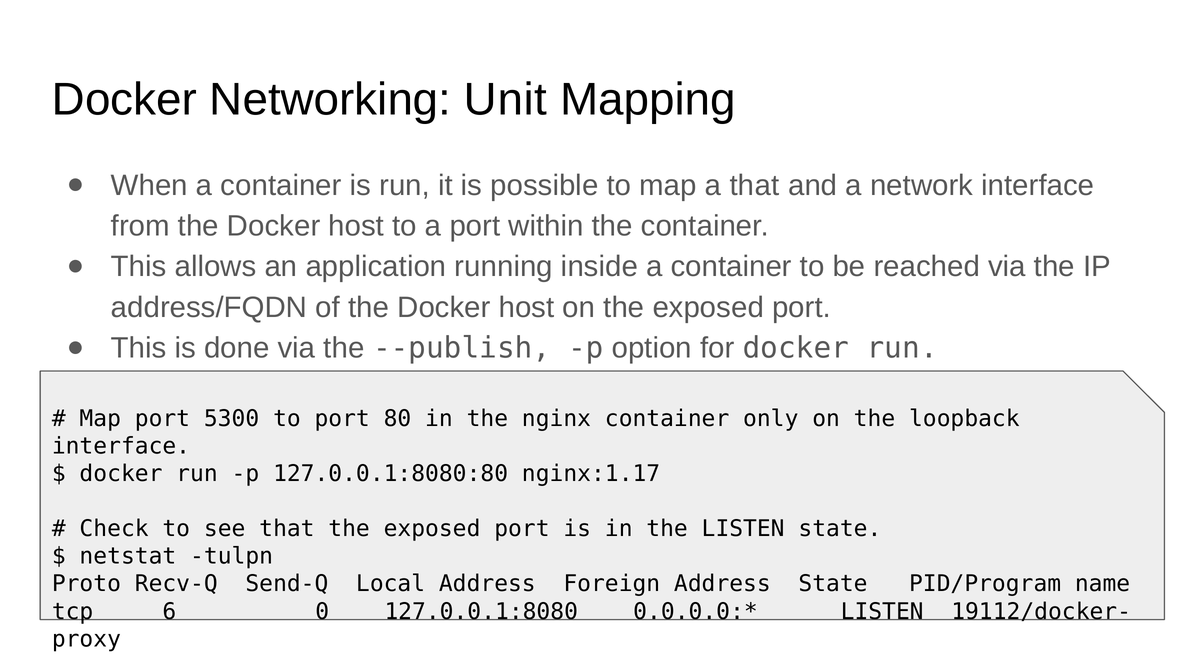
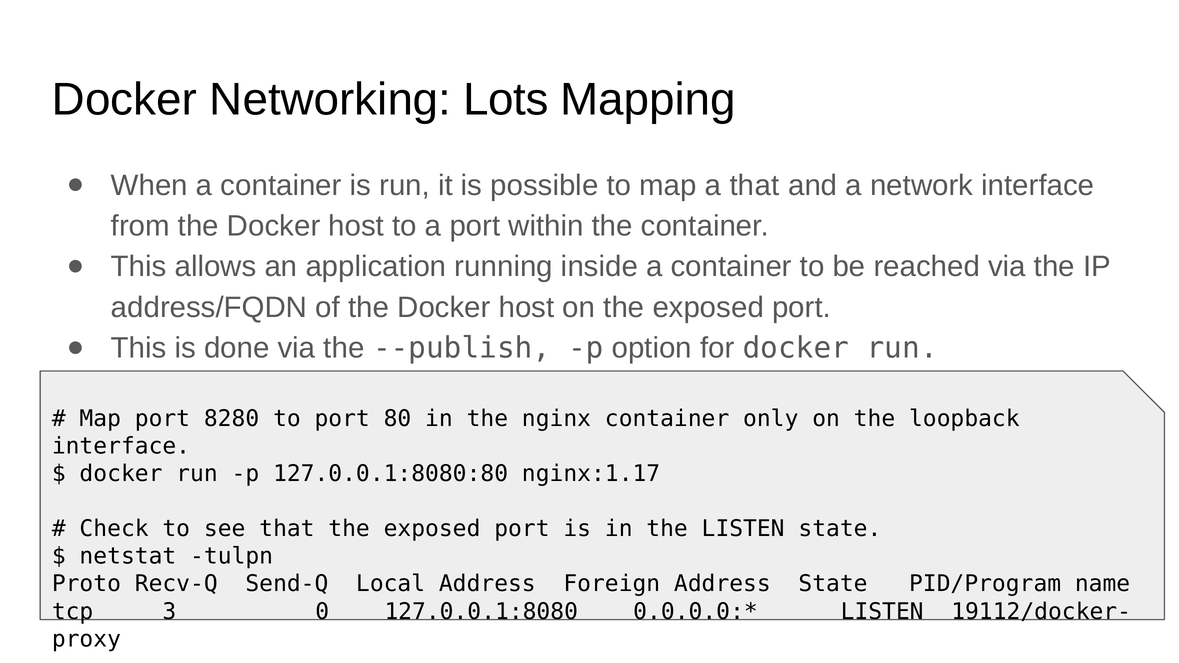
Unit: Unit -> Lots (506, 100)
5300: 5300 -> 8280 (232, 419)
6: 6 -> 3 (169, 612)
